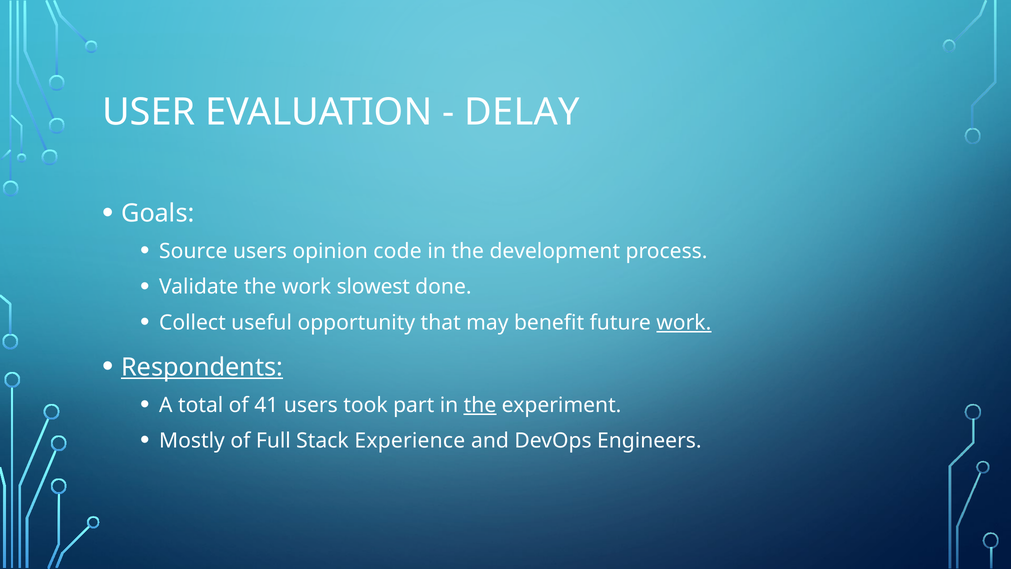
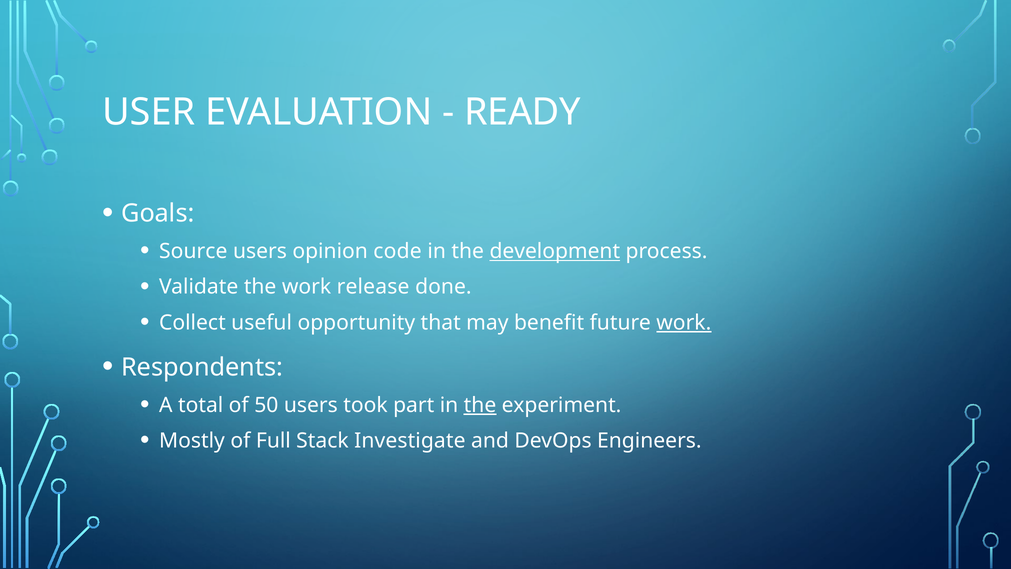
DELAY: DELAY -> READY (522, 112)
development underline: none -> present (555, 251)
slowest: slowest -> release (373, 287)
Respondents underline: present -> none (202, 367)
41: 41 -> 50 (266, 405)
Experience: Experience -> Investigate (410, 441)
